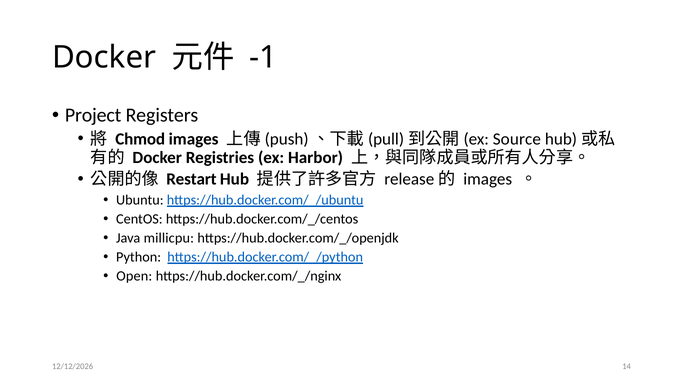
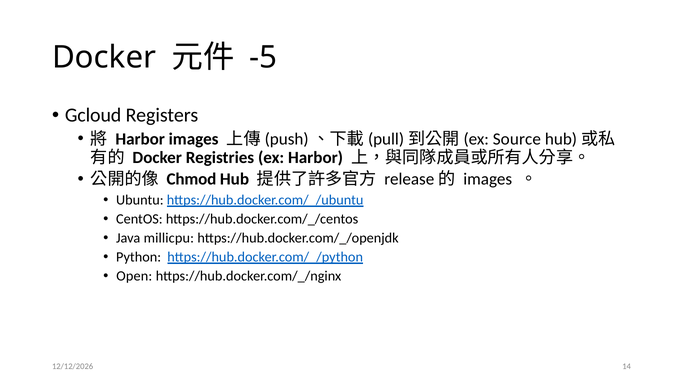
-1: -1 -> -5 (263, 57)
Project: Project -> Gcloud (93, 115)
Chmod: Chmod -> Harbor (140, 139)
Restart: Restart -> Chmod (191, 179)
